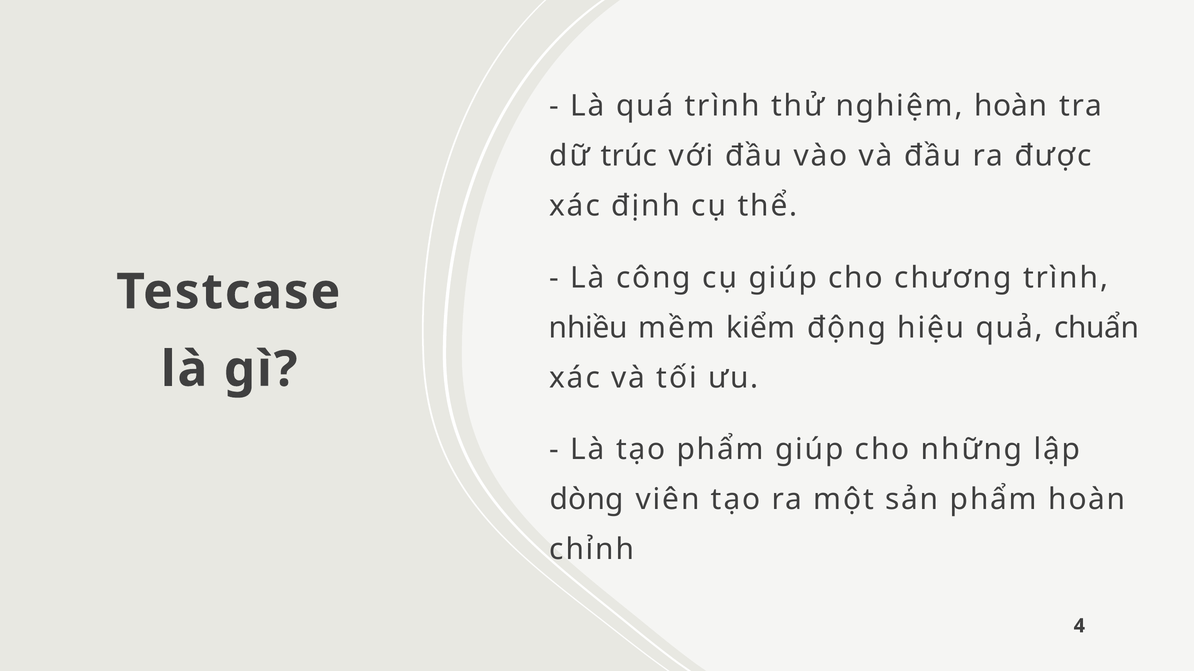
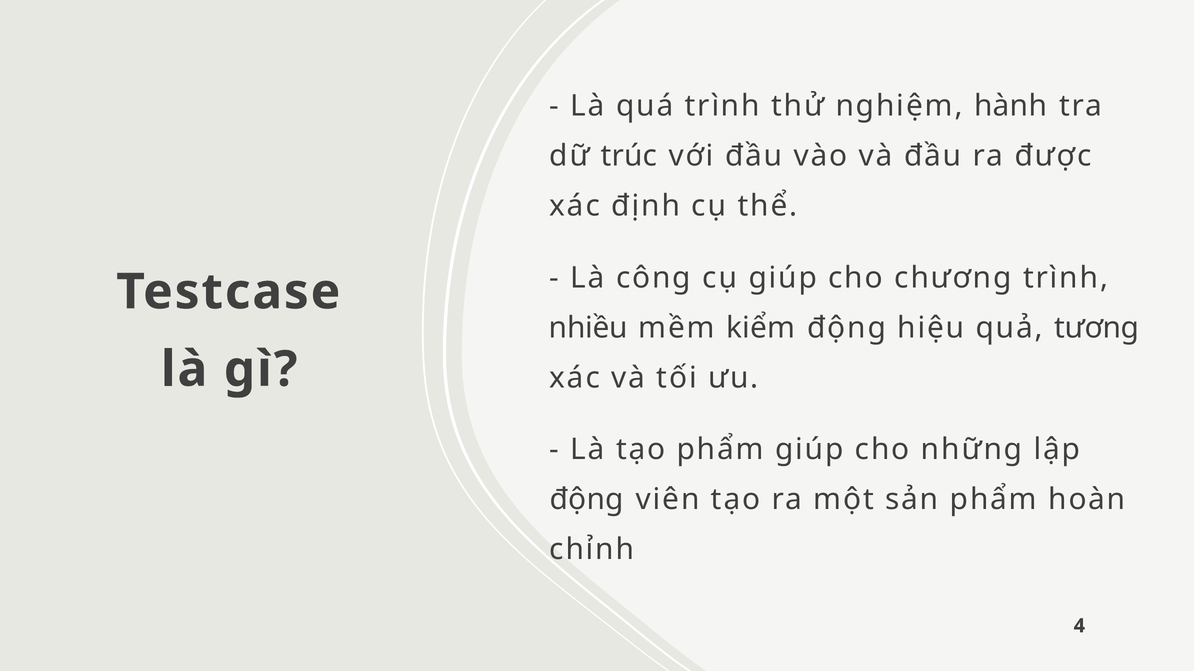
nghiệm hoàn: hoàn -> hành (1011, 106)
chuẩn: chuẩn -> tương (1097, 328)
dòng: dòng -> động (587, 500)
